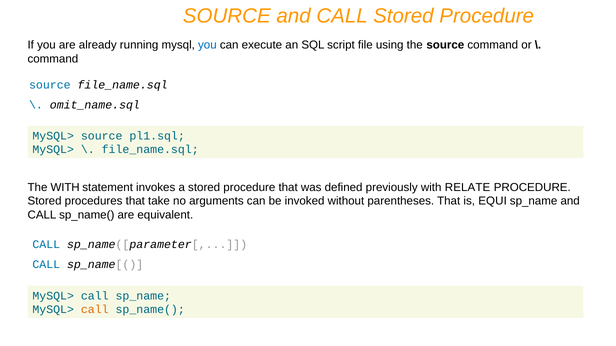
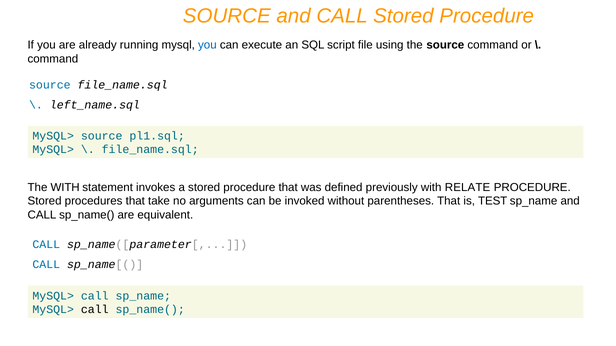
omit_name.sql: omit_name.sql -> left_name.sql (95, 105)
EQUI: EQUI -> TEST (493, 201)
call colour: orange -> black (95, 310)
